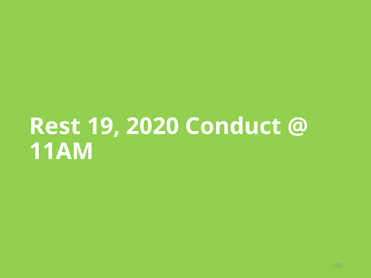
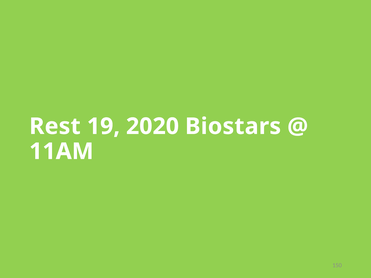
Conduct: Conduct -> Biostars (233, 126)
